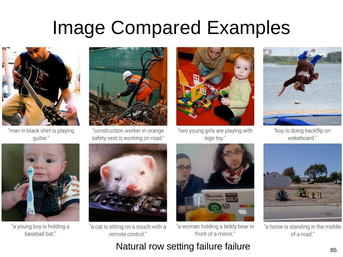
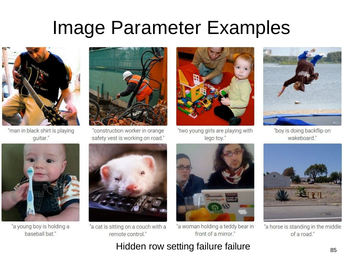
Compared: Compared -> Parameter (156, 28)
Natural: Natural -> Hidden (131, 247)
